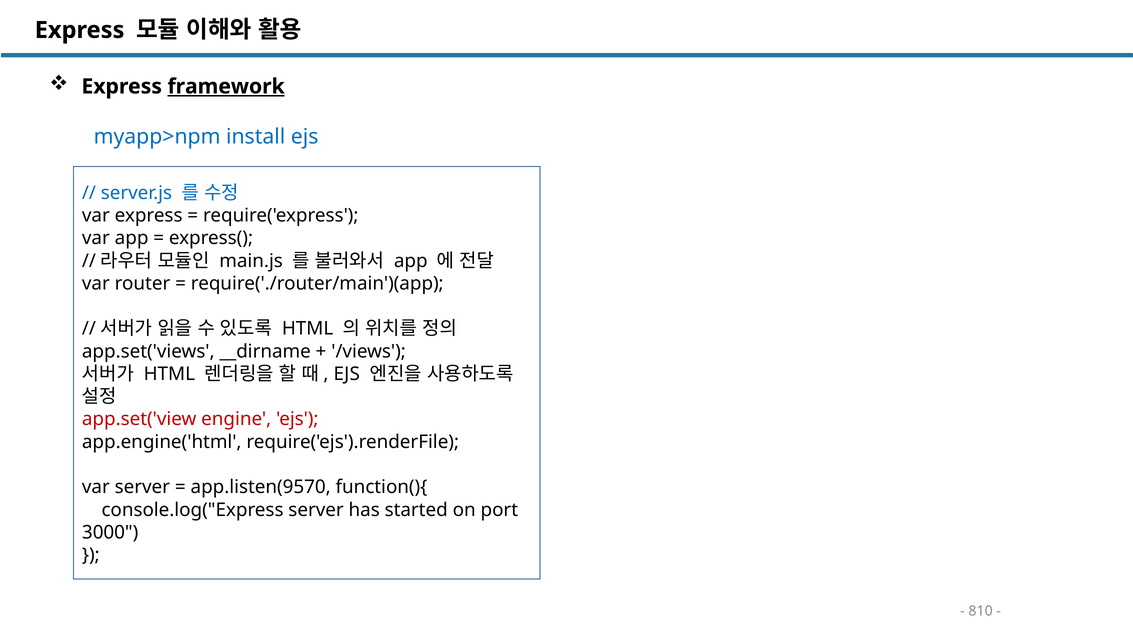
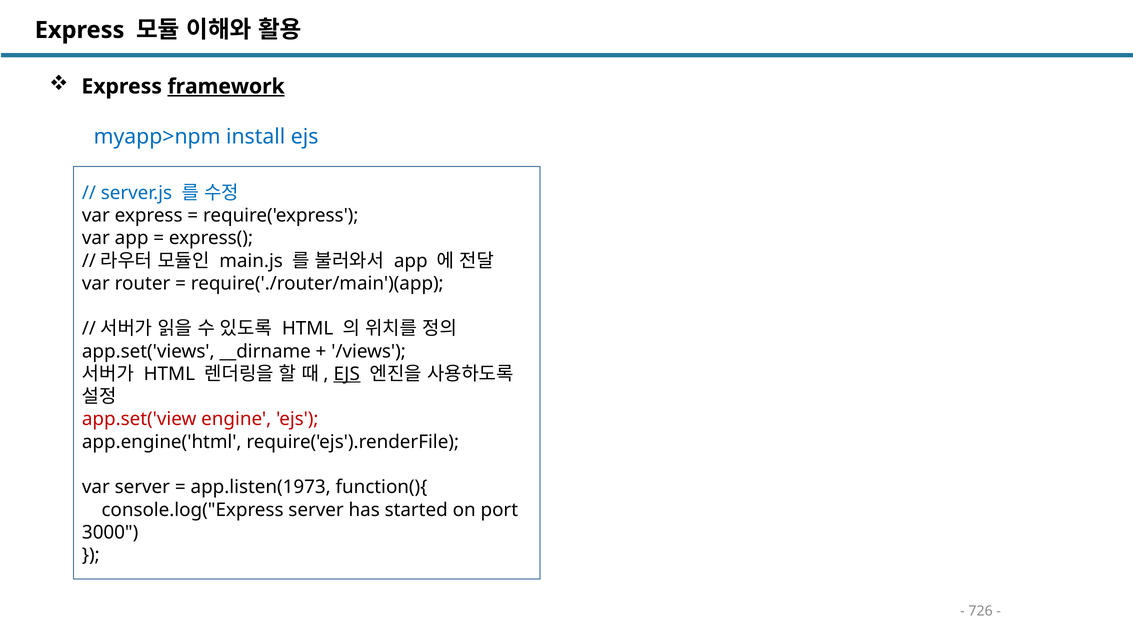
EJS underline: none -> present (347, 374)
app.listen(9570: app.listen(9570 -> app.listen(1973 (261, 487)
810: 810 -> 726 (981, 611)
